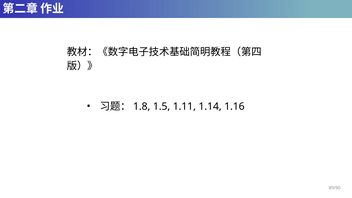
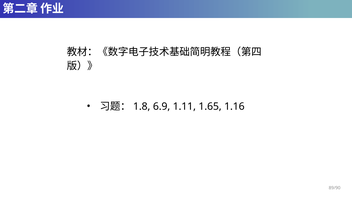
1.5: 1.5 -> 6.9 (162, 106)
1.14: 1.14 -> 1.65 (210, 106)
